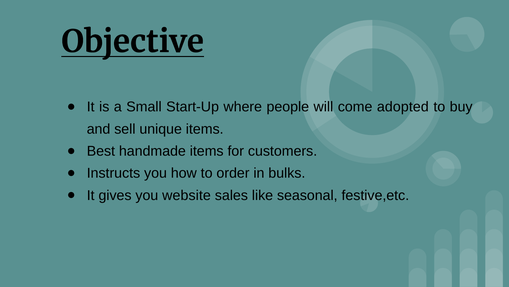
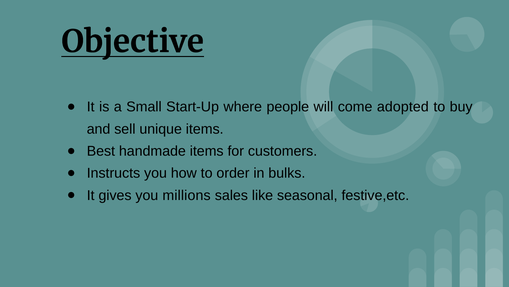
website: website -> millions (187, 195)
